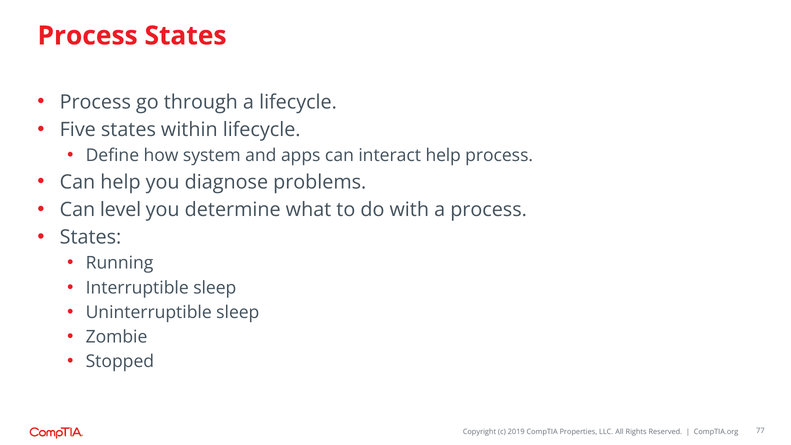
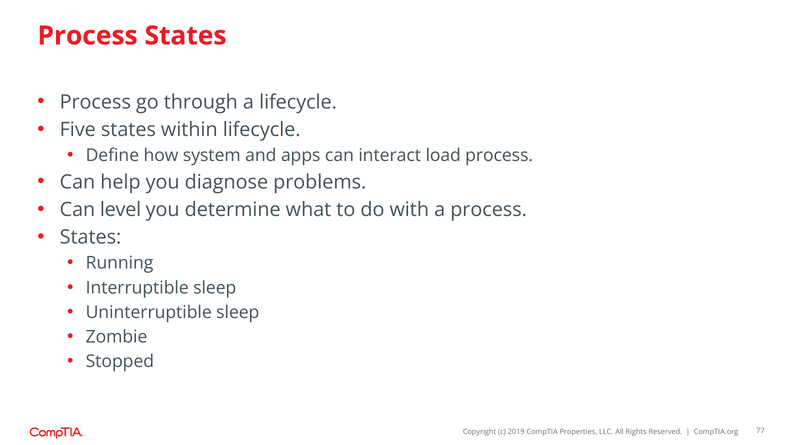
interact help: help -> load (443, 155)
